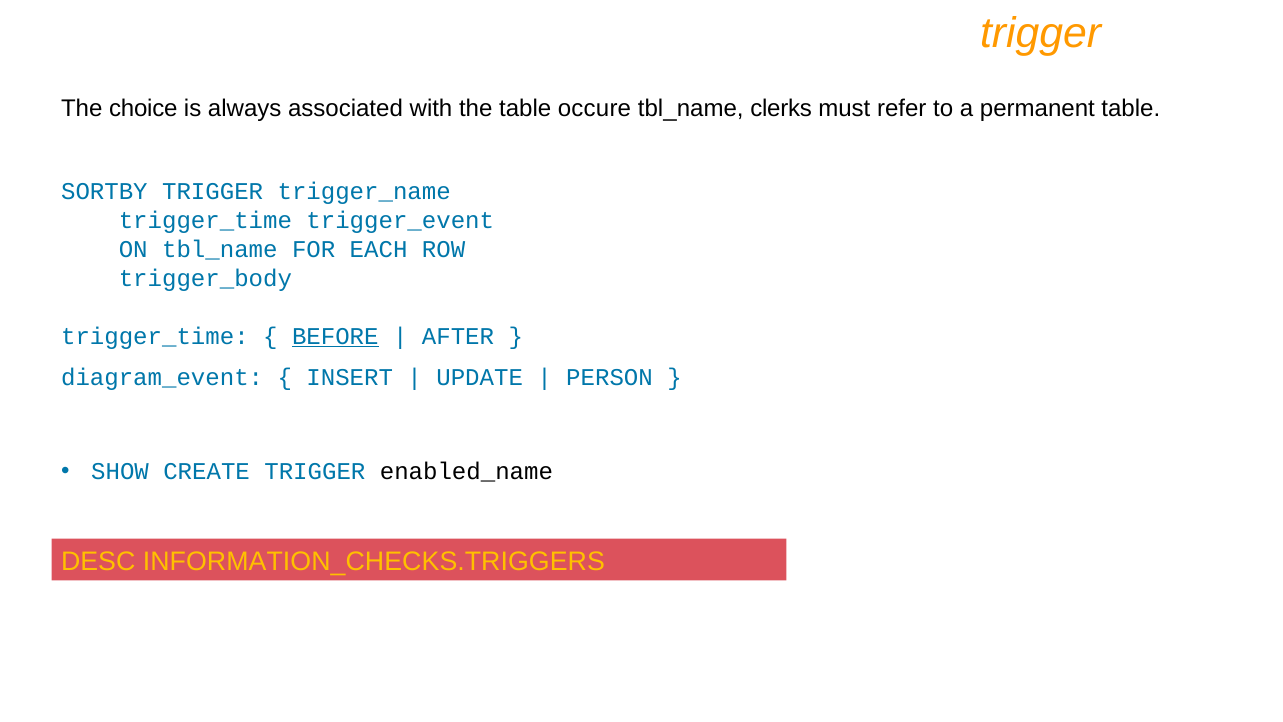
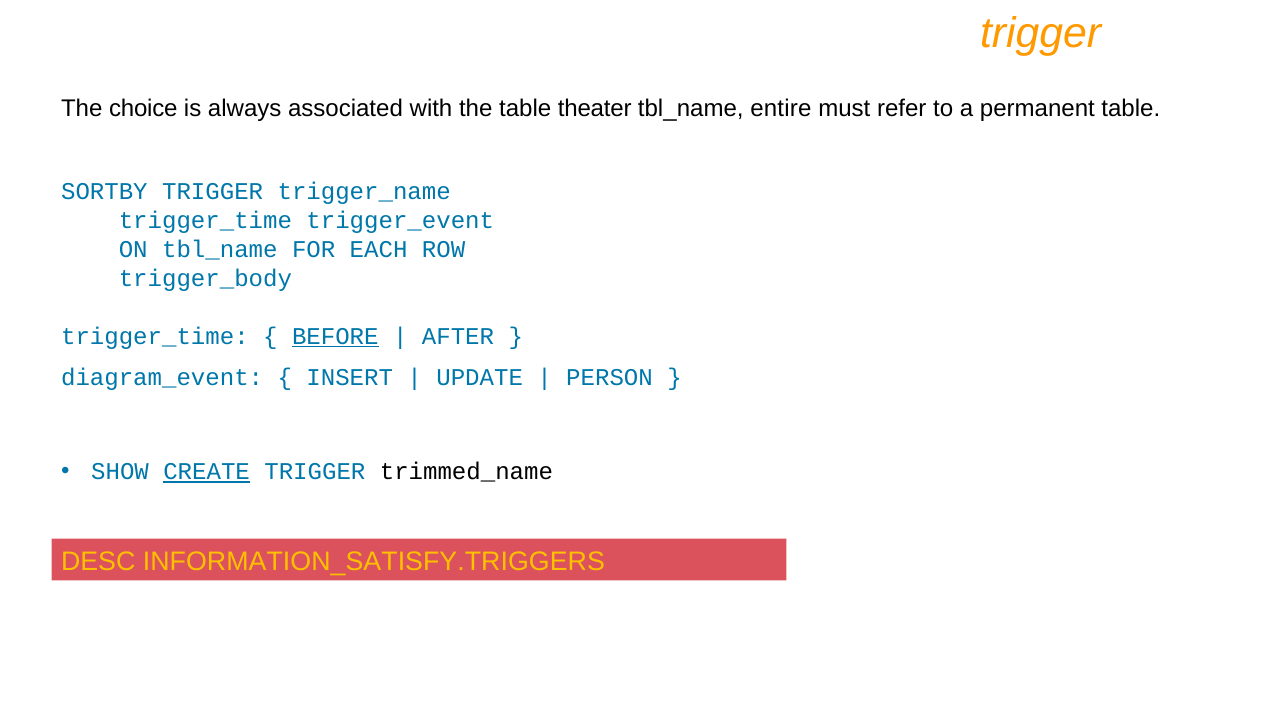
occure: occure -> theater (595, 109)
clerks: clerks -> entire (781, 109)
CREATE underline: none -> present (207, 472)
enabled_name: enabled_name -> trimmed_name (466, 472)
INFORMATION_CHECKS.TRIGGERS: INFORMATION_CHECKS.TRIGGERS -> INFORMATION_SATISFY.TRIGGERS (374, 561)
